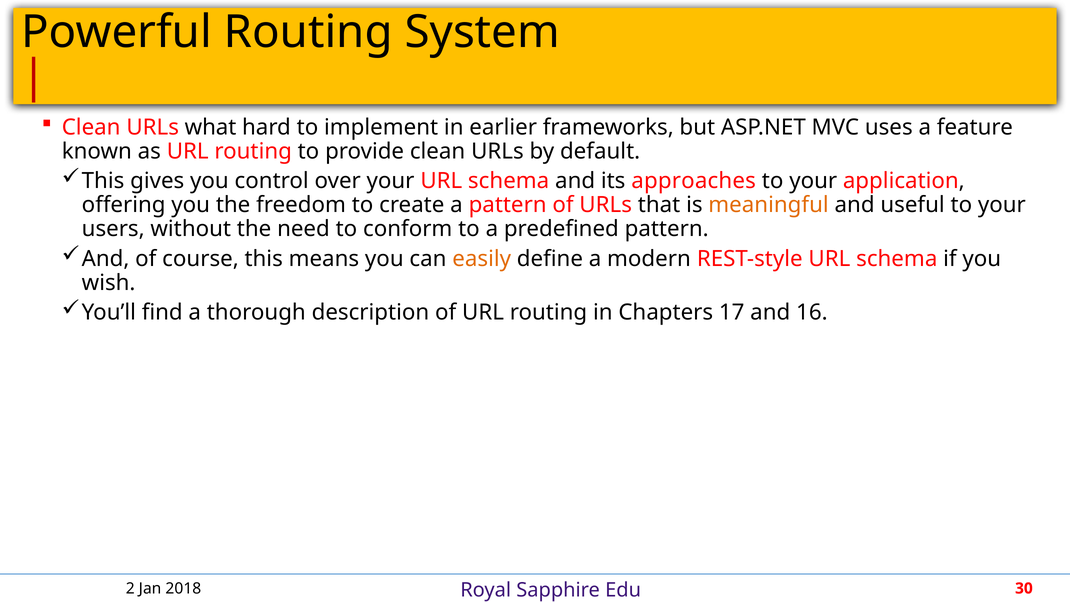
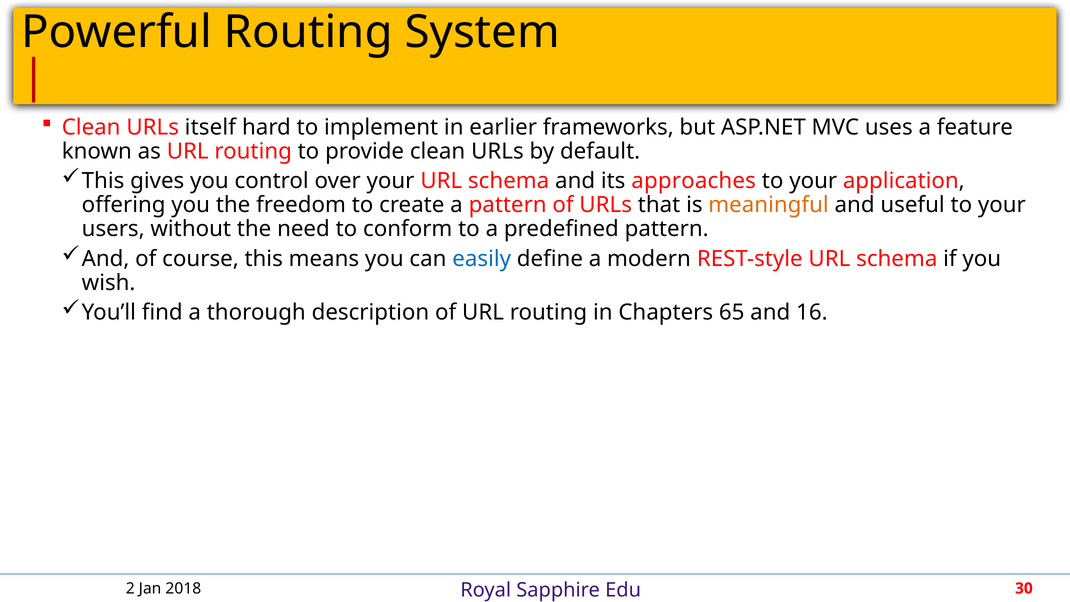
what: what -> itself (210, 127)
easily colour: orange -> blue (482, 259)
17: 17 -> 65 (732, 312)
